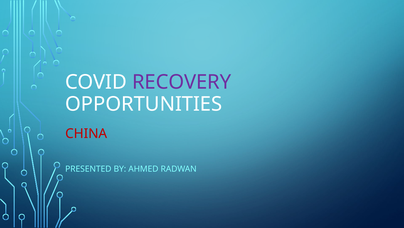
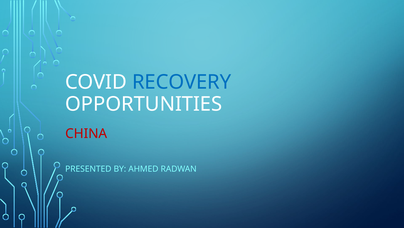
RECOVERY colour: purple -> blue (182, 82)
